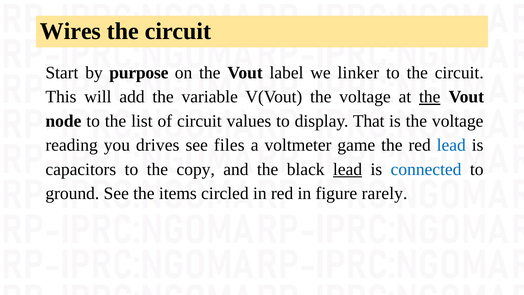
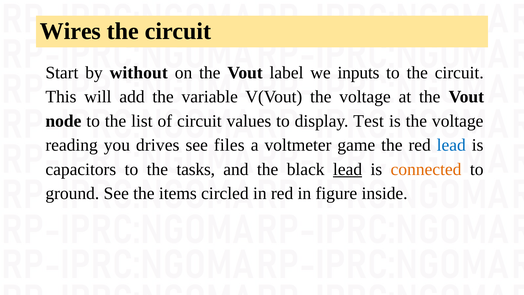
purpose: purpose -> without (139, 73)
linker: linker -> inputs (359, 73)
the underline: present -> none (430, 97)
That: That -> Test (369, 121)
copy: copy -> tasks (196, 169)
connected colour: blue -> orange (426, 169)
rarely: rarely -> inside (385, 193)
